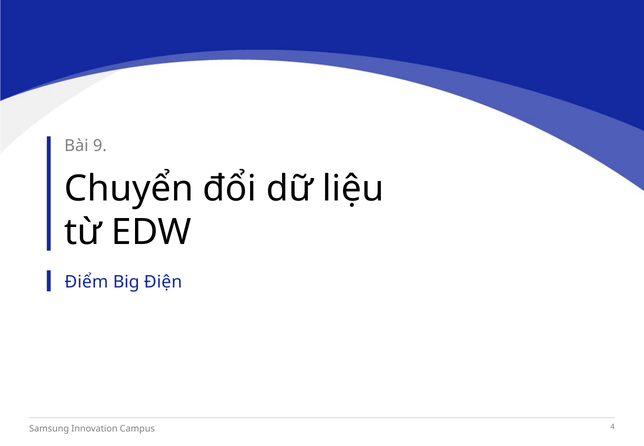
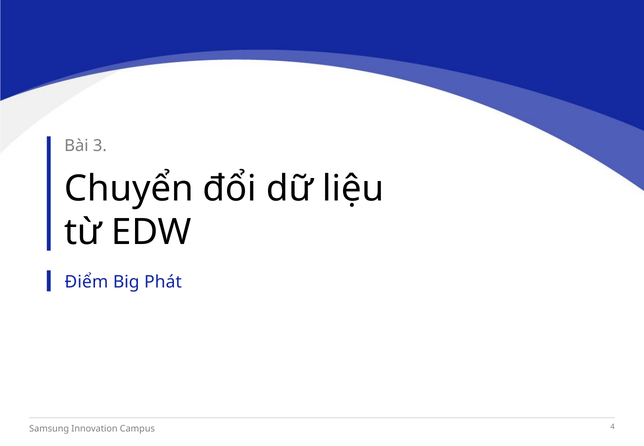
9: 9 -> 3 (100, 146)
Điện: Điện -> Phát (163, 282)
